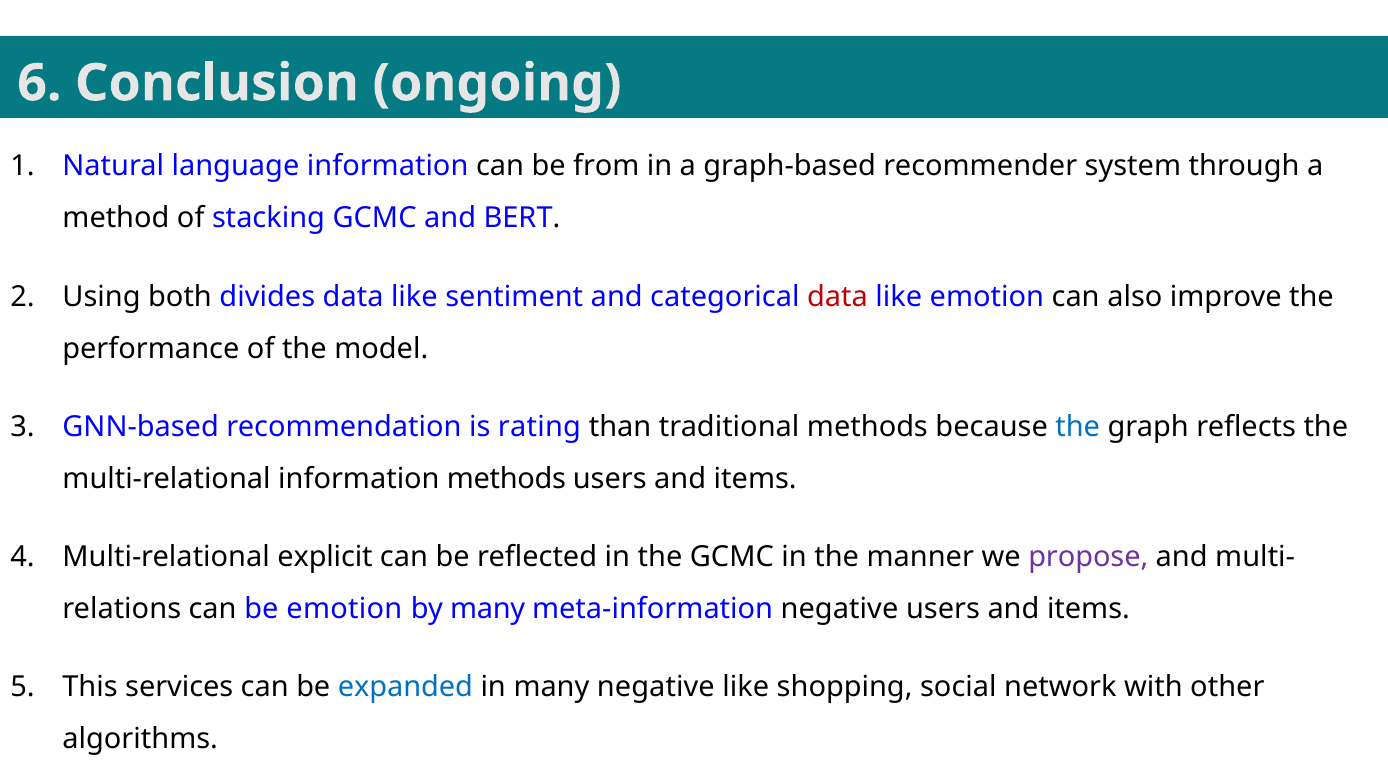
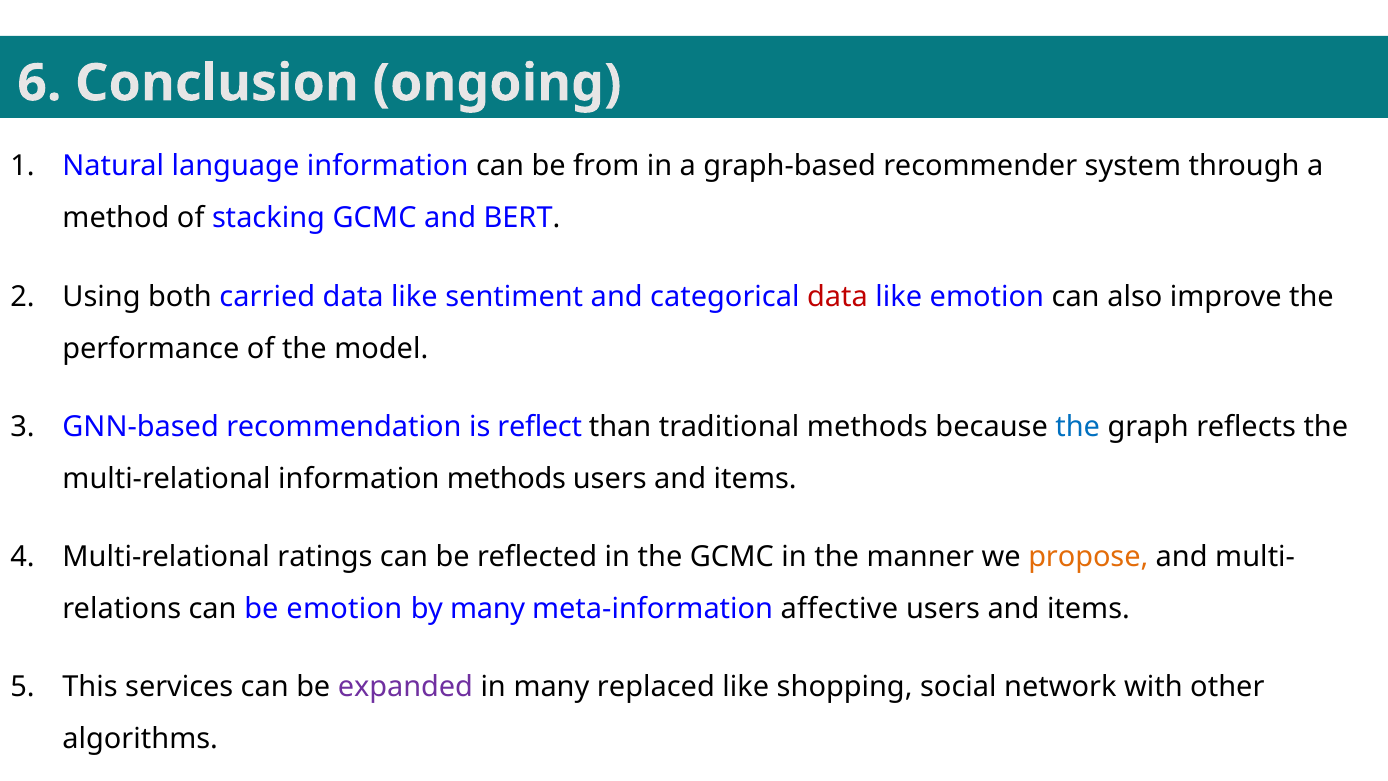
divides: divides -> carried (267, 296)
rating: rating -> reflect (540, 427)
explicit: explicit -> ratings (325, 557)
propose colour: purple -> orange (1088, 557)
meta-information negative: negative -> affective (839, 609)
expanded colour: blue -> purple (405, 687)
many negative: negative -> replaced (656, 687)
